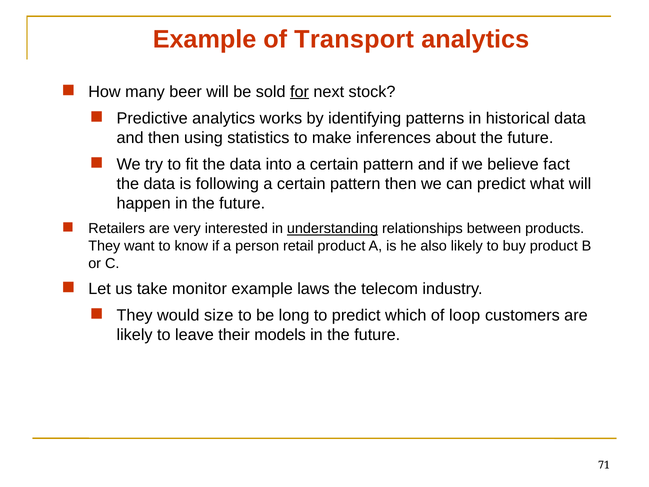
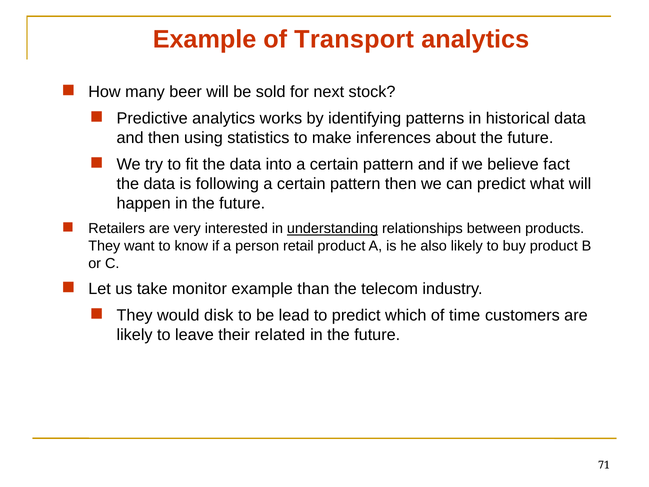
for underline: present -> none (300, 92)
laws: laws -> than (313, 289)
size: size -> disk (219, 315)
long: long -> lead (294, 315)
loop: loop -> time (465, 315)
models: models -> related (280, 335)
